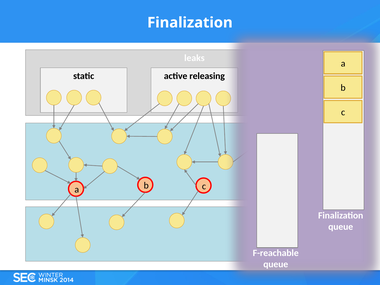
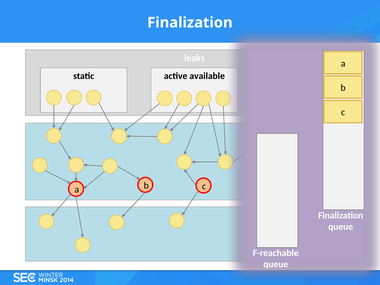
releasing: releasing -> available (207, 76)
